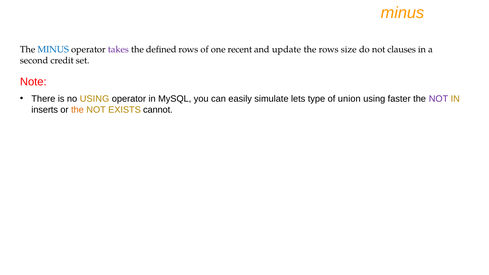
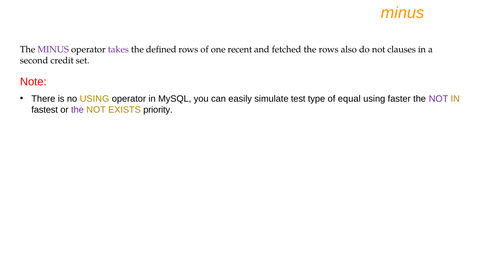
MINUS colour: blue -> purple (53, 50)
update: update -> fetched (287, 50)
size: size -> also (349, 50)
lets: lets -> test (298, 99)
union: union -> equal (349, 99)
inserts: inserts -> fastest (45, 110)
the colour: orange -> purple (77, 110)
cannot: cannot -> priority (158, 110)
